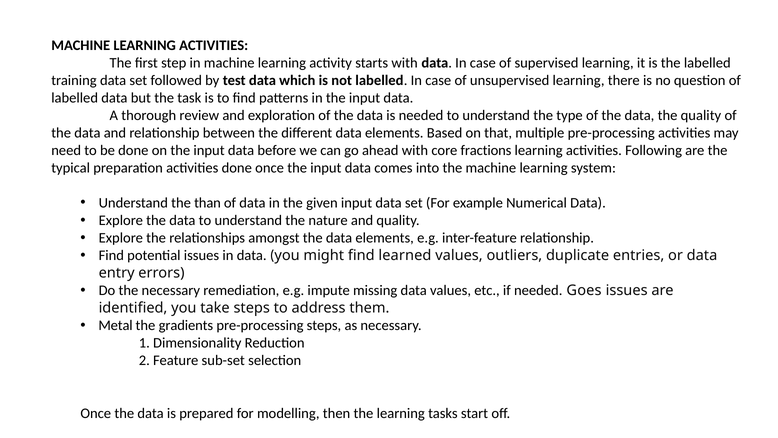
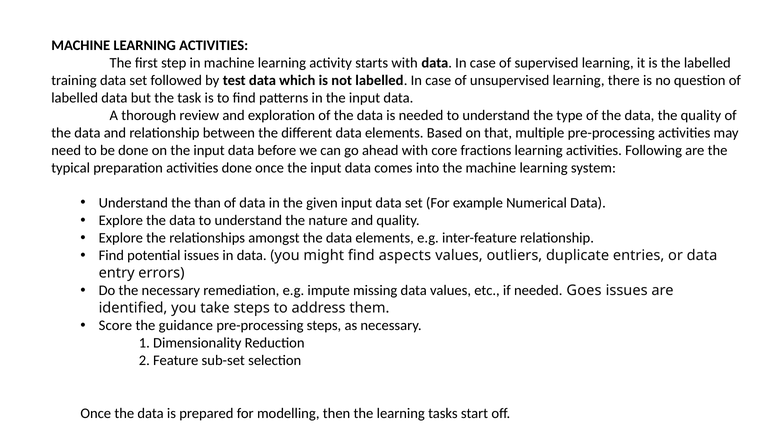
learned: learned -> aspects (405, 255)
Metal: Metal -> Score (115, 325)
gradients: gradients -> guidance (186, 325)
